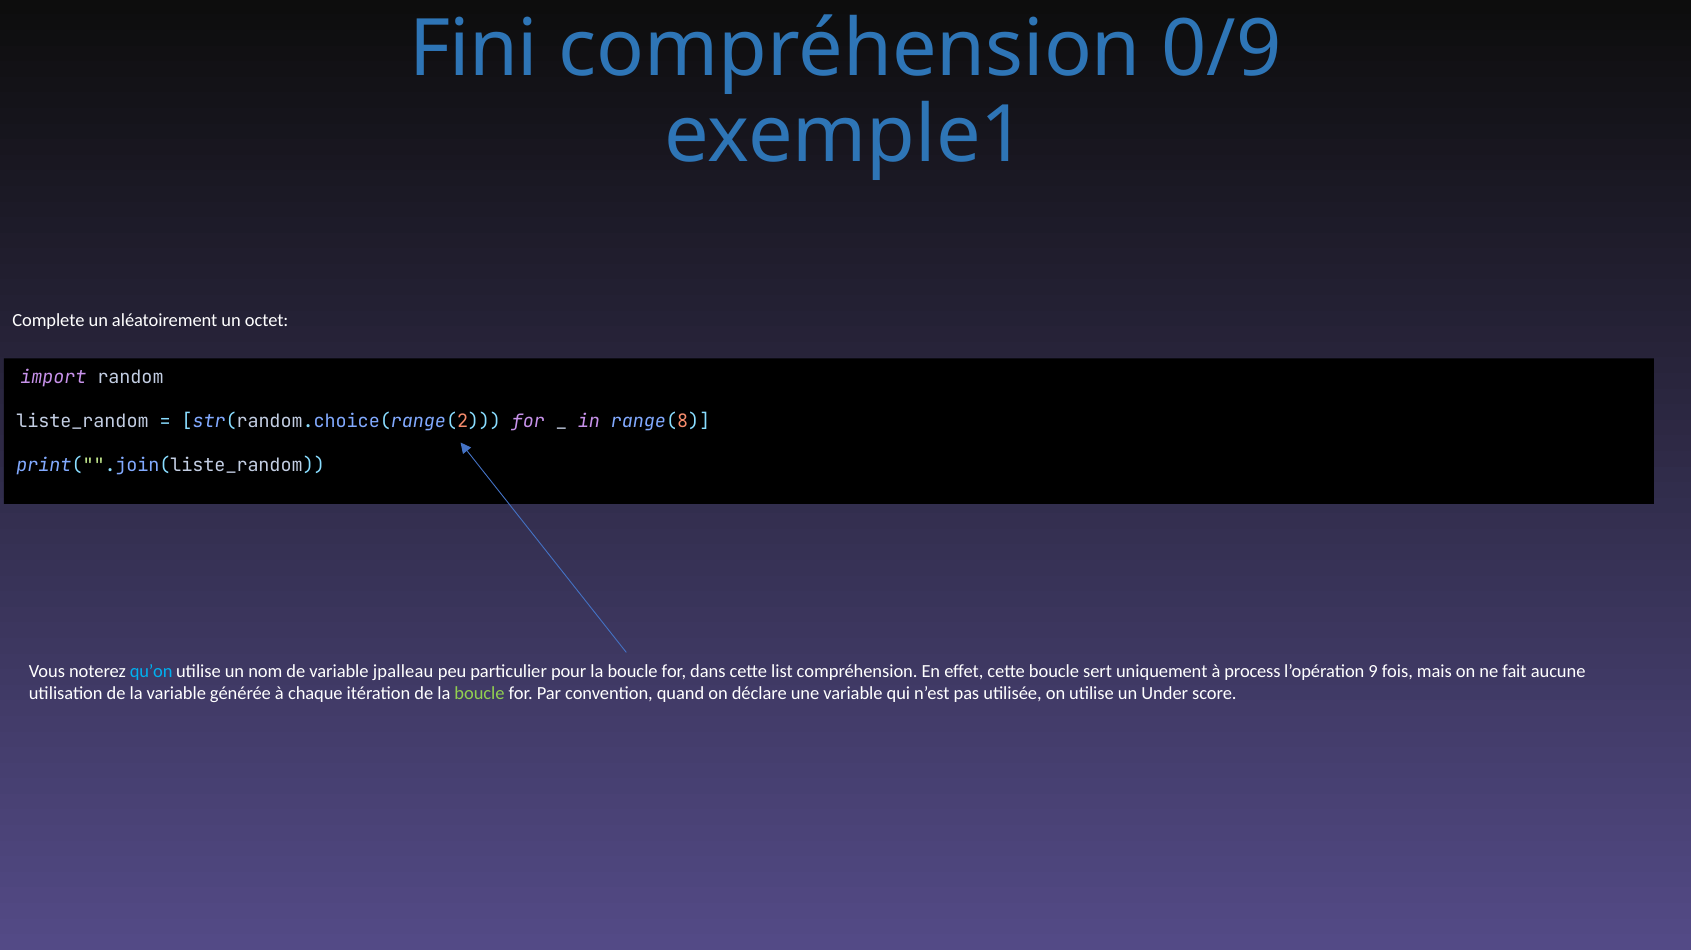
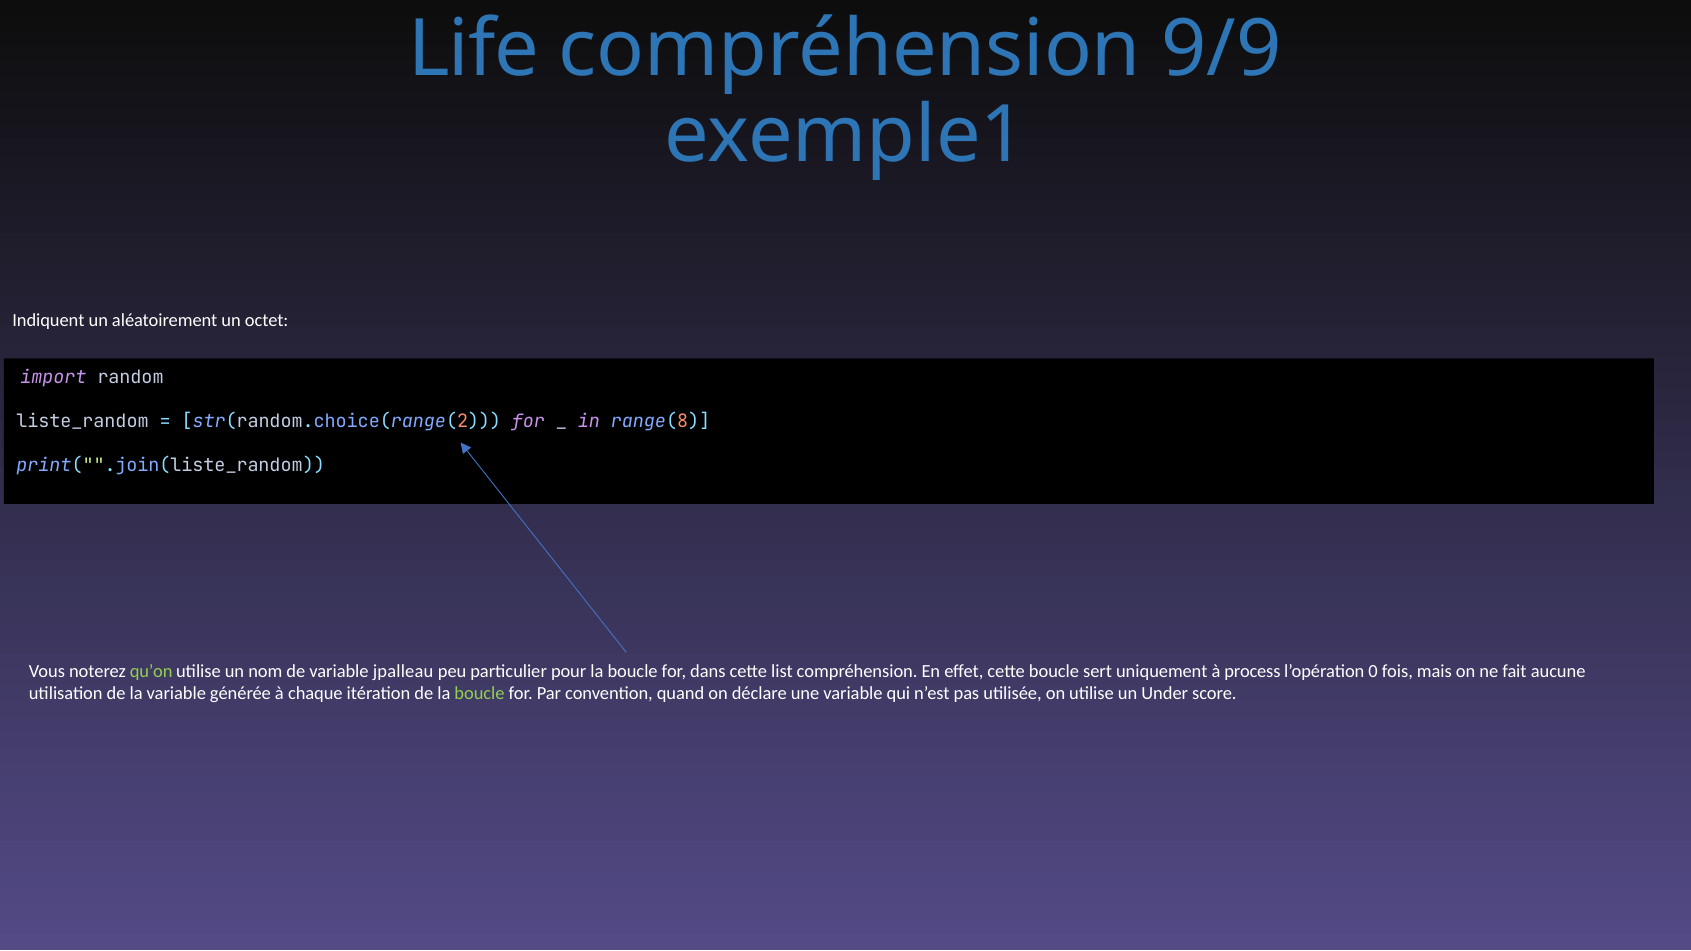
Fini: Fini -> Life (474, 50)
0/9: 0/9 -> 9/9 (1222, 50)
Complete: Complete -> Indiquent (48, 321)
qu’on colour: light blue -> light green (151, 671)
9: 9 -> 0 (1373, 671)
